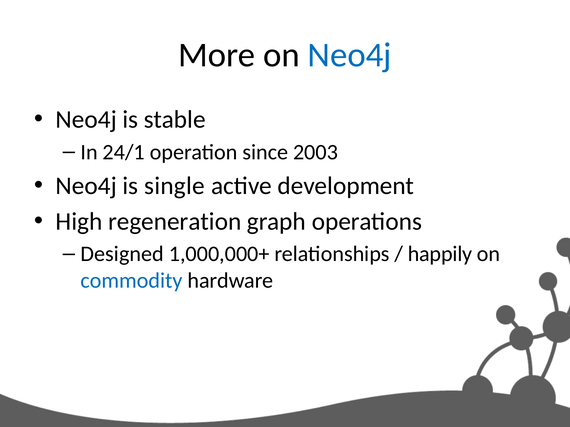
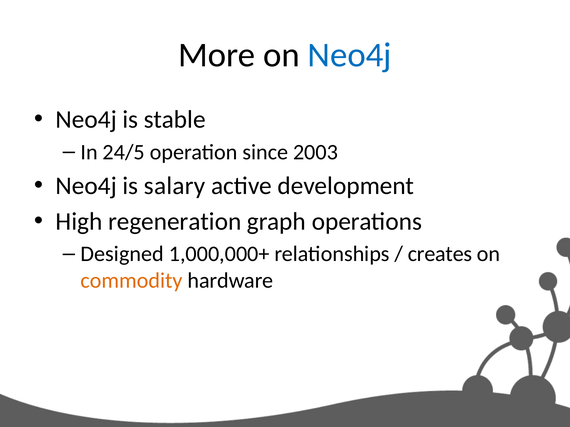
24/1: 24/1 -> 24/5 (124, 152)
single: single -> salary (175, 186)
happily: happily -> creates (440, 254)
commodity colour: blue -> orange (132, 281)
